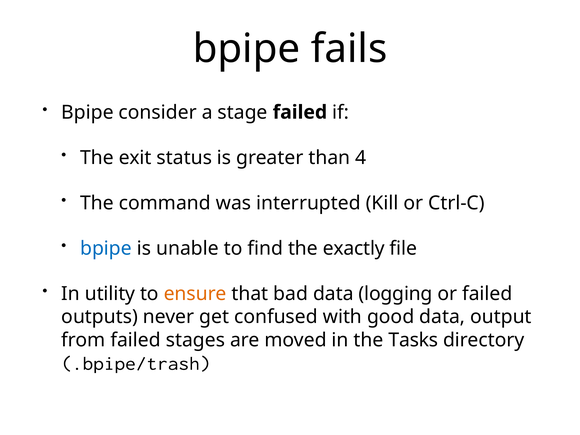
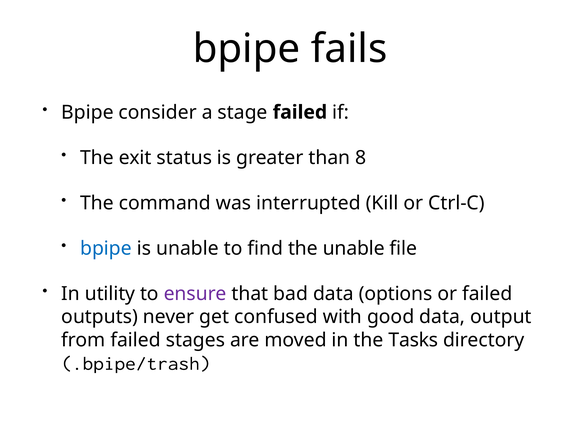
4: 4 -> 8 (361, 158)
the exactly: exactly -> unable (354, 248)
ensure colour: orange -> purple (195, 294)
logging: logging -> options (396, 294)
